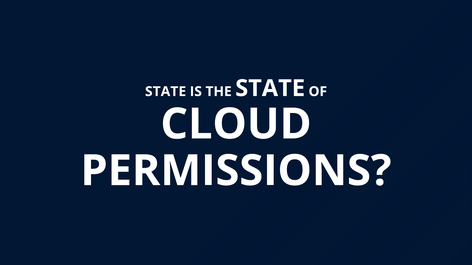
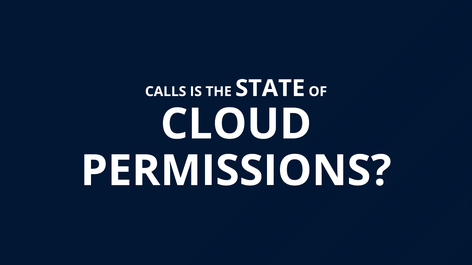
STATE: STATE -> CALLS (166, 92)
